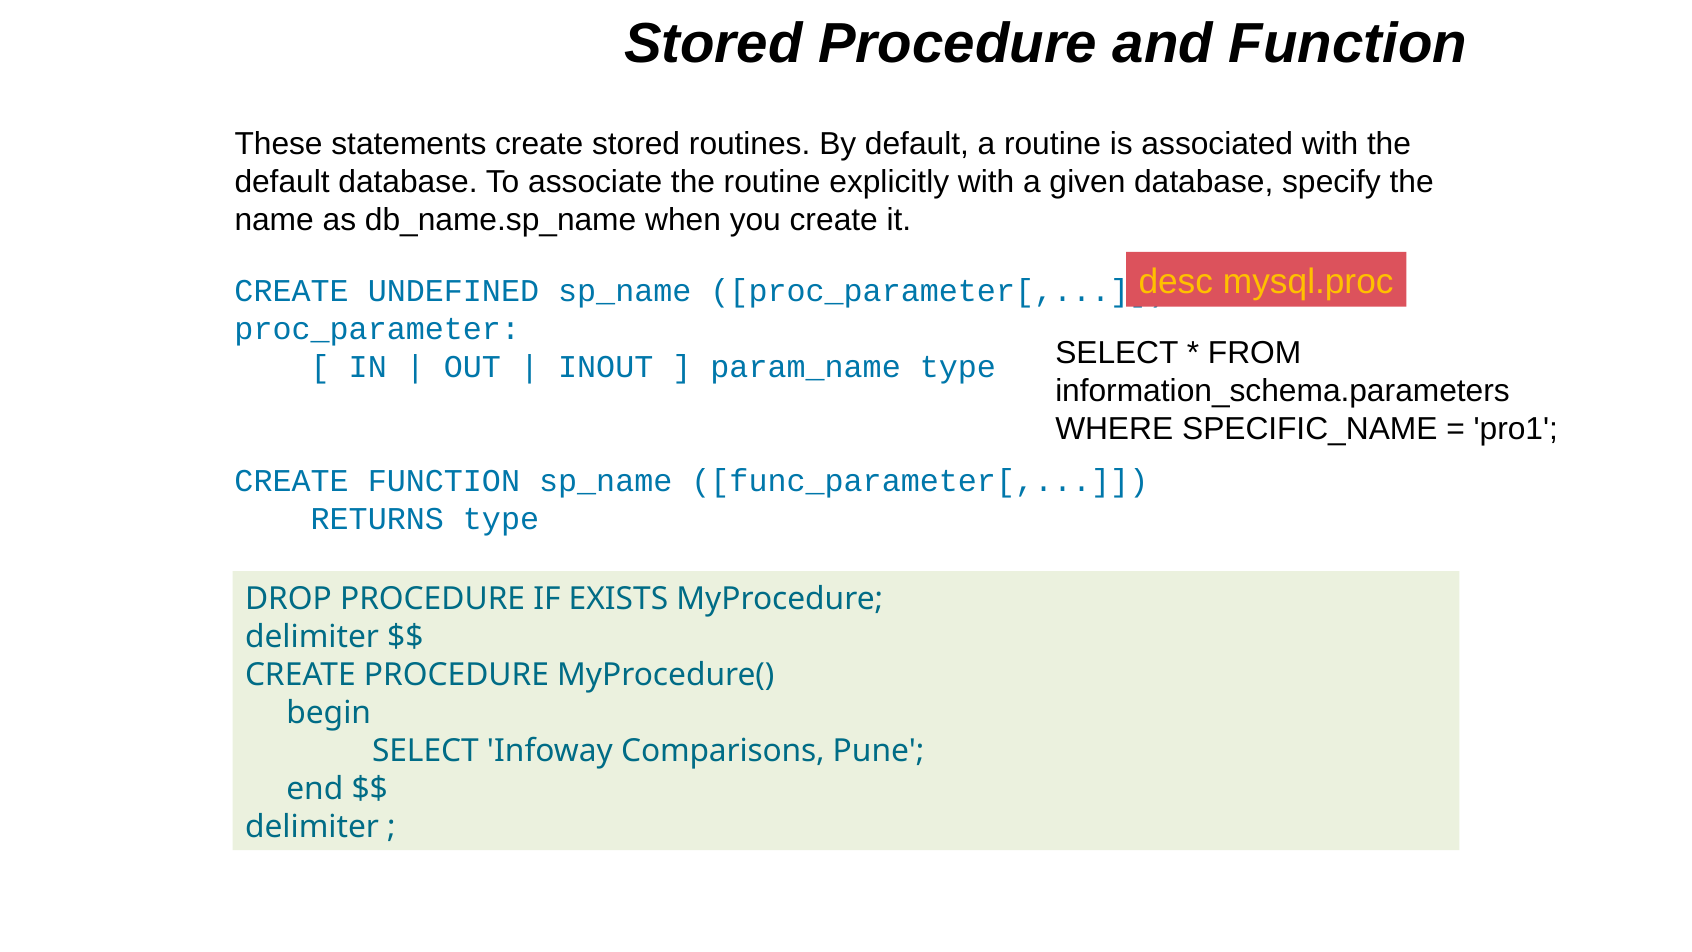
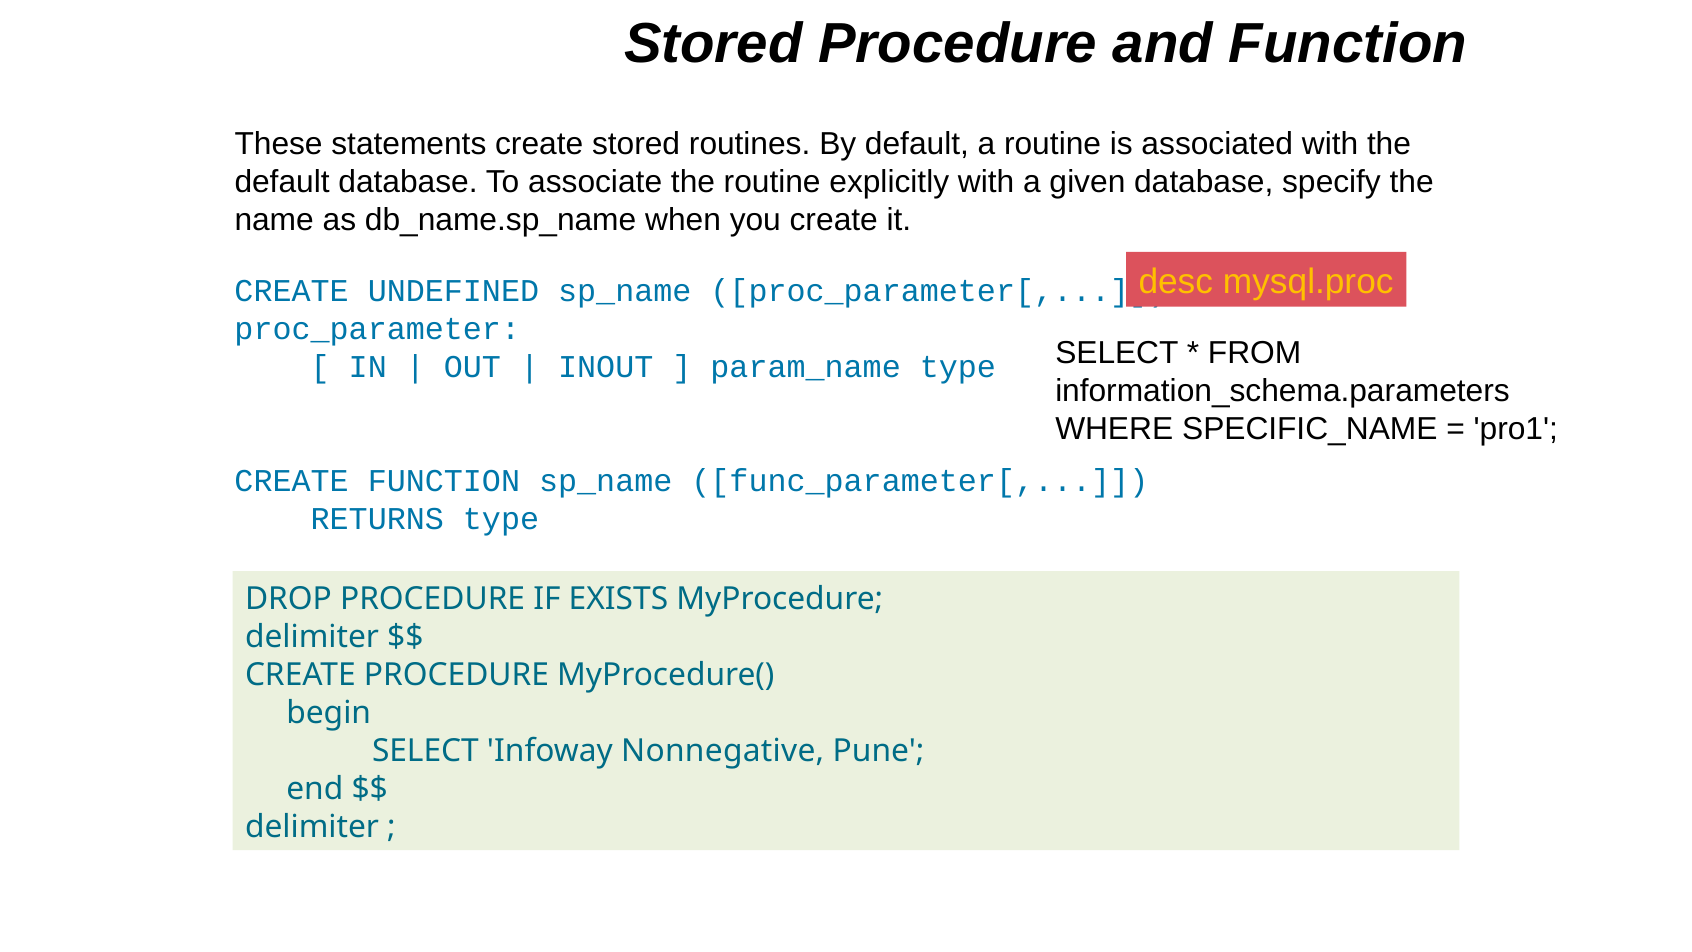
Comparisons: Comparisons -> Nonnegative (723, 751)
